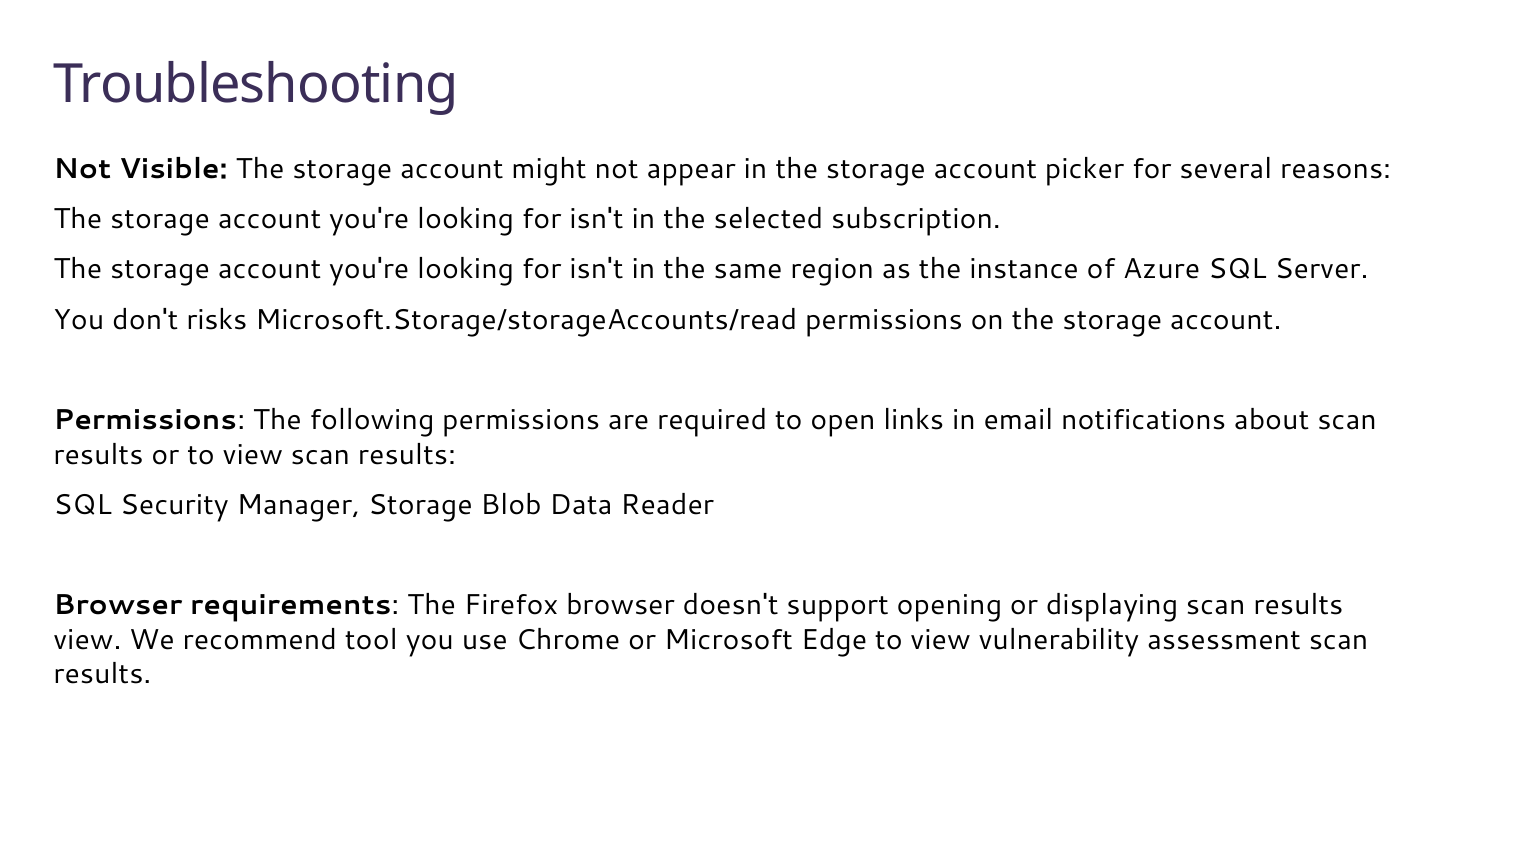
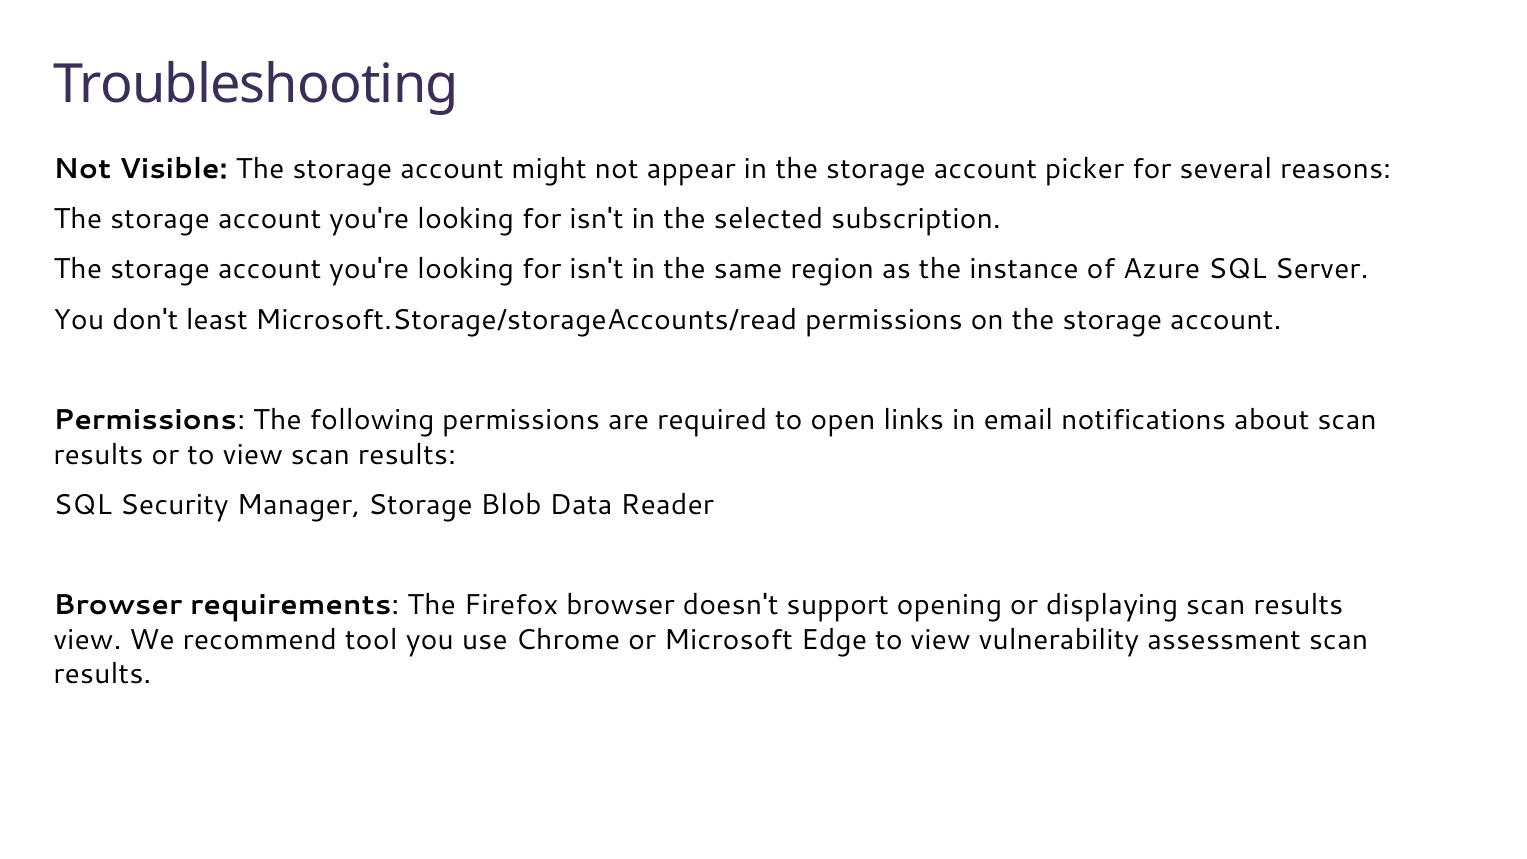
risks: risks -> least (217, 320)
